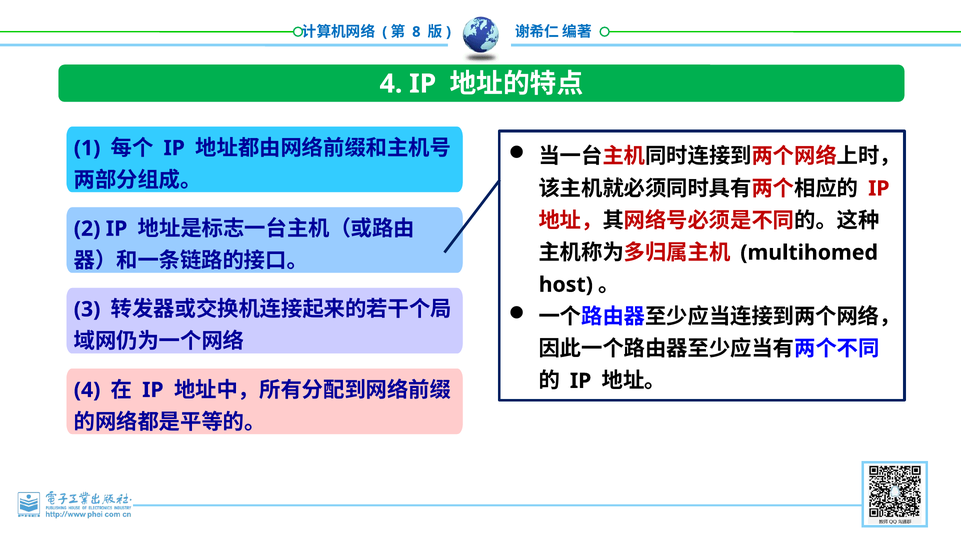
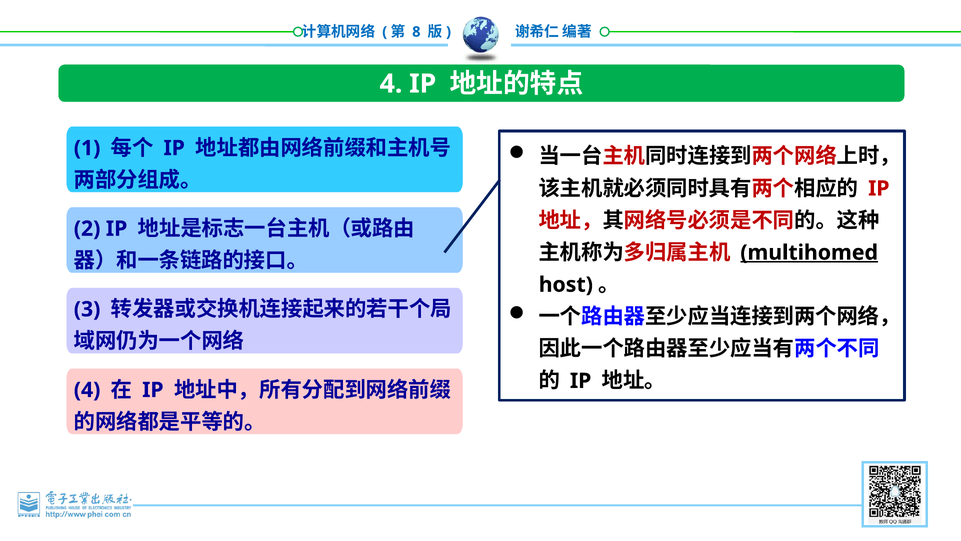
multihomed underline: none -> present (809, 252)
